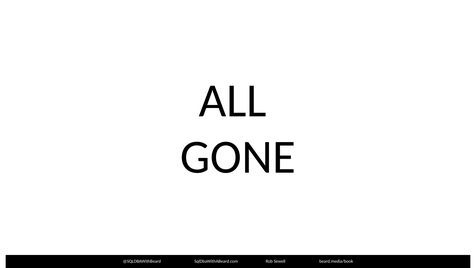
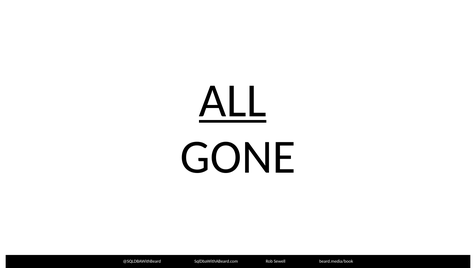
ALL underline: none -> present (233, 101)
